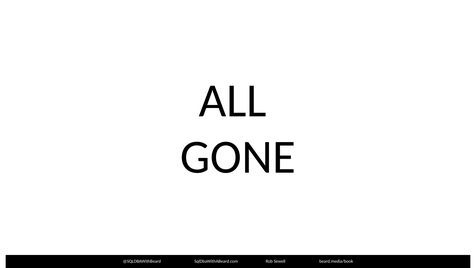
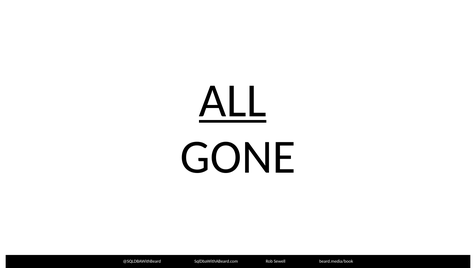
ALL underline: none -> present (233, 101)
